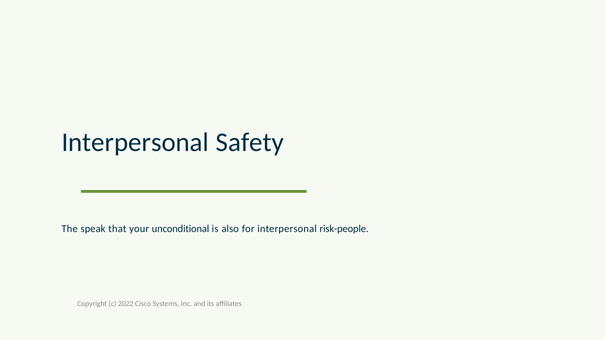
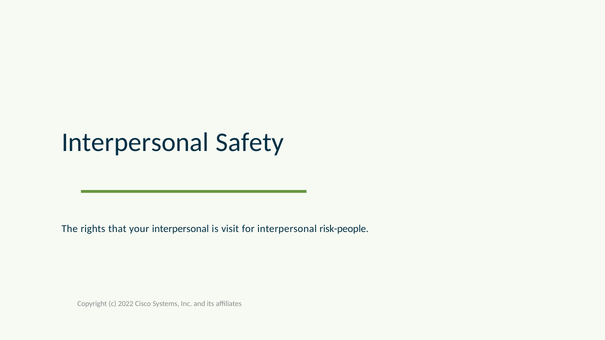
speak: speak -> rights (93, 229)
your unconditional: unconditional -> interpersonal (180, 229)
also: also -> visit (230, 229)
